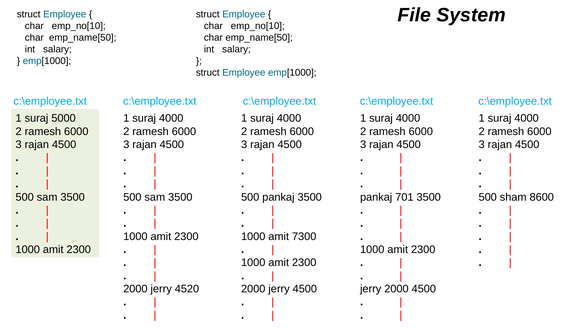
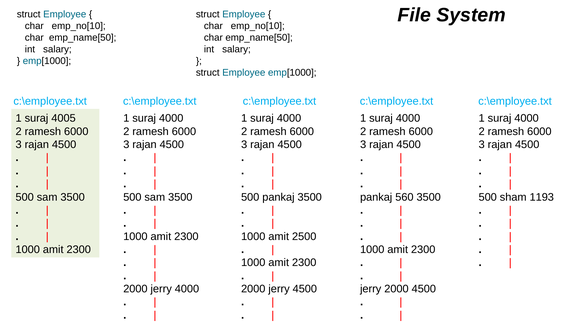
5000: 5000 -> 4005 (64, 118)
701: 701 -> 560 (404, 197)
8600: 8600 -> 1193 (542, 197)
7300: 7300 -> 2500 (304, 236)
jerry 4520: 4520 -> 4000 (187, 289)
